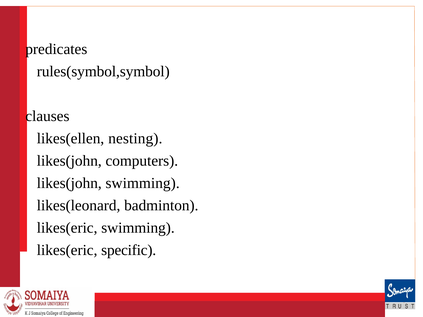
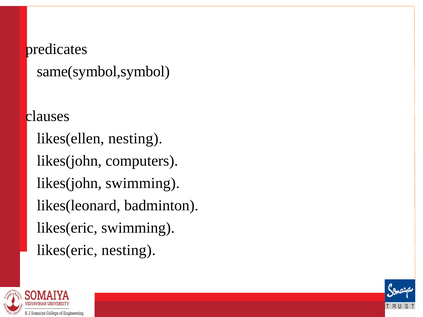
rules(symbol,symbol: rules(symbol,symbol -> same(symbol,symbol (103, 71)
likes(eric specific: specific -> nesting (129, 250)
